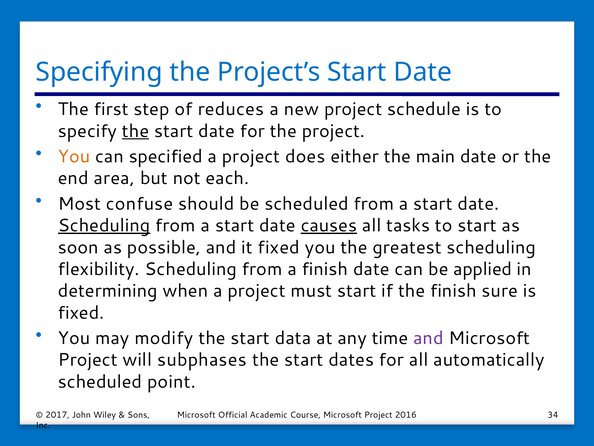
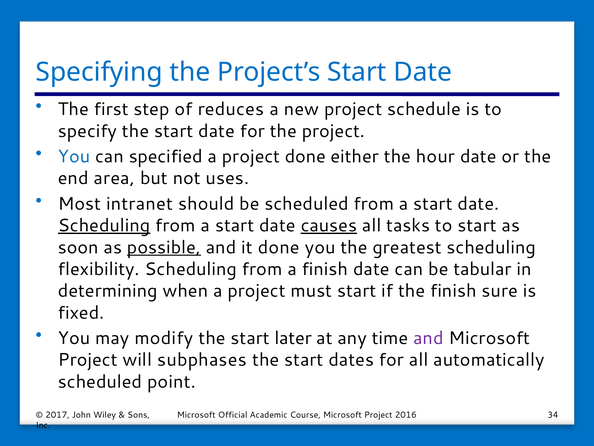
the underline: present -> none (136, 131)
You colour: orange -> blue (74, 156)
project does: does -> done (305, 156)
main: main -> hour (435, 156)
each: each -> uses (227, 178)
confuse: confuse -> intranet (140, 204)
possible underline: none -> present (164, 247)
it fixed: fixed -> done (279, 247)
applied: applied -> tabular (483, 269)
data: data -> later (293, 338)
